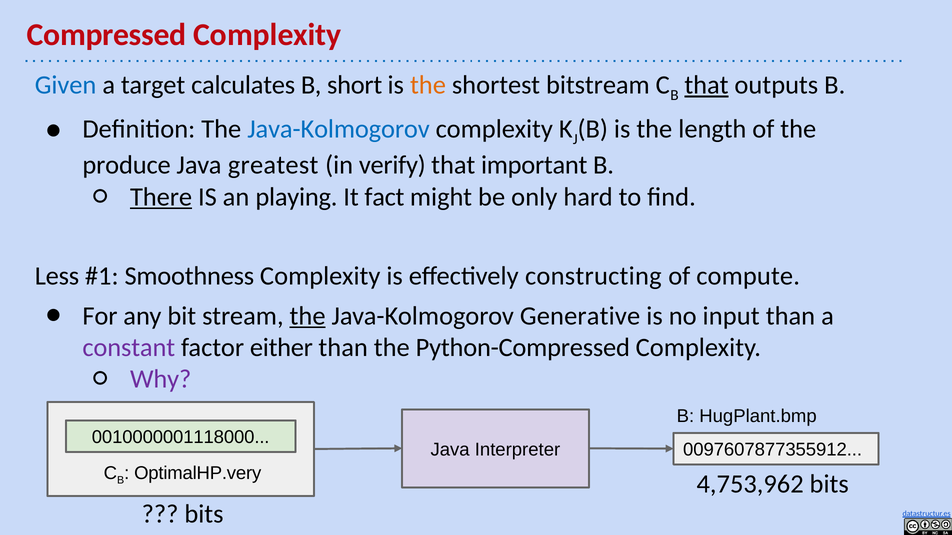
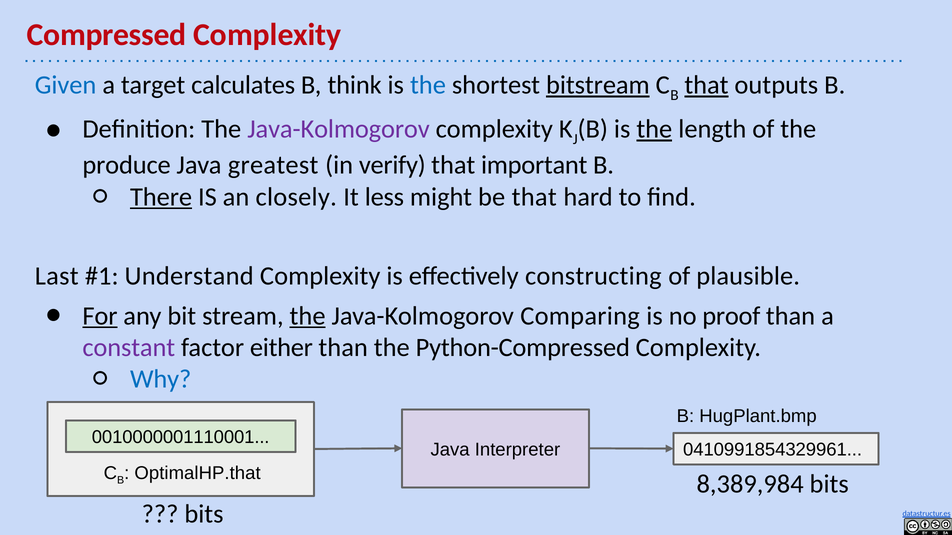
short: short -> think (355, 85)
the colour: orange -> blue (428, 85)
bitstream underline: none -> present (598, 85)
Java-Kolmogorov colour: blue -> purple (339, 129)
the underline: none -> present (654, 129)
playing: playing -> closely (296, 197)
fact: fact -> less (384, 197)
be only: only -> that (534, 197)
Less: Less -> Last (57, 276)
Smoothness: Smoothness -> Understand (189, 276)
compute: compute -> plausible (748, 276)
For underline: none -> present (100, 316)
Generative: Generative -> Comparing (580, 316)
input: input -> proof (731, 316)
Why colour: purple -> blue (161, 380)
0010000001118000: 0010000001118000 -> 0010000001110001 (181, 438)
0097607877355912: 0097607877355912 -> 0410991854329961 (773, 450)
OptimalHP.very: OptimalHP.very -> OptimalHP.that (198, 474)
4,753,962: 4,753,962 -> 8,389,984 (750, 484)
